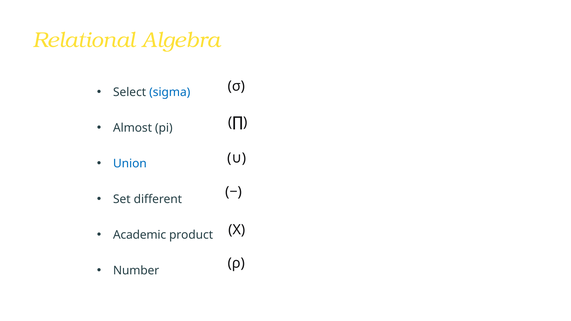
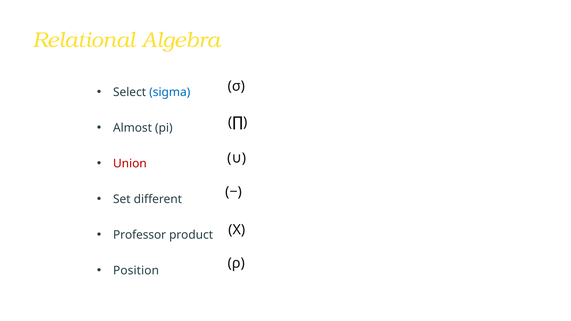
Union colour: blue -> red (130, 164)
Academic: Academic -> Professor (140, 235)
Number: Number -> Position (136, 271)
